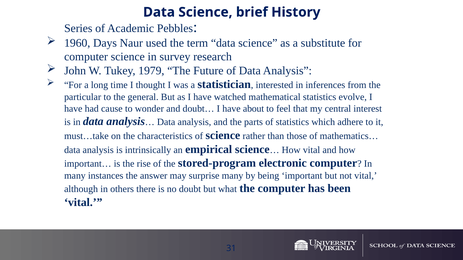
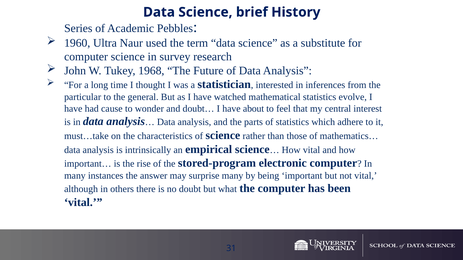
Days: Days -> Ultra (105, 43)
1979: 1979 -> 1968 (151, 71)
